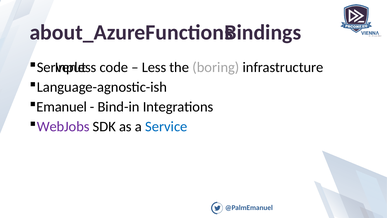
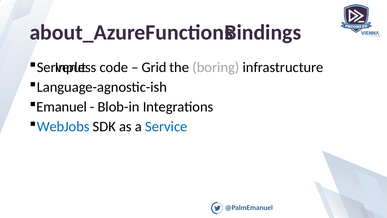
Less: Less -> Grid (154, 67)
Bind-in: Bind-in -> Blob-in (119, 107)
WebJobs colour: purple -> blue (63, 126)
